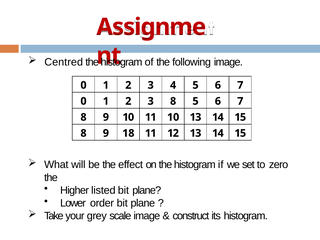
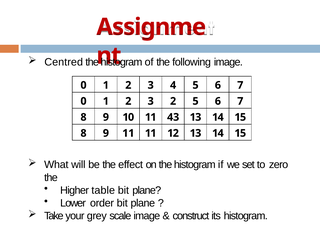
3 8: 8 -> 2 (173, 101)
11 10: 10 -> 43 (173, 117)
9 18: 18 -> 11 (128, 133)
listed: listed -> table (103, 190)
